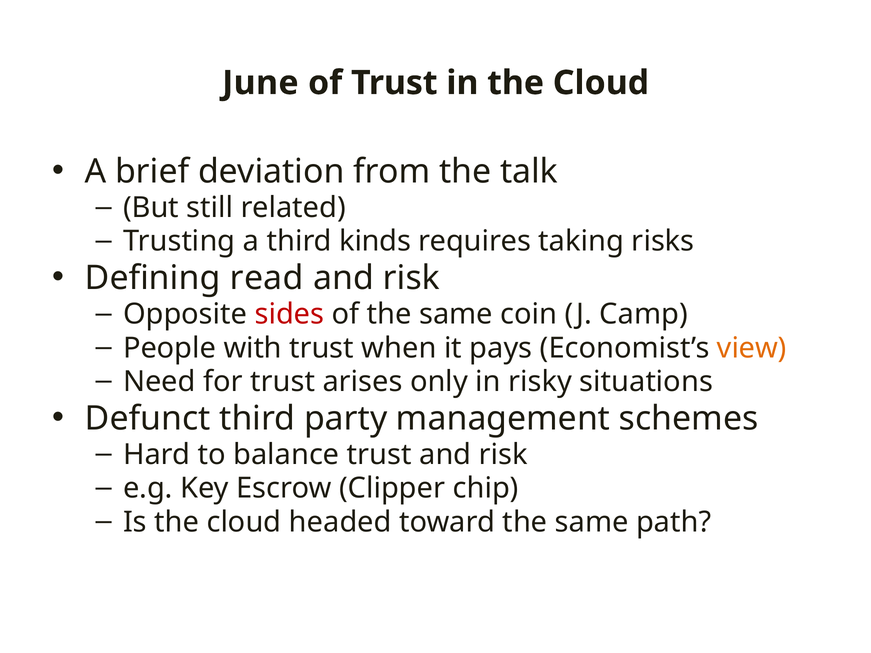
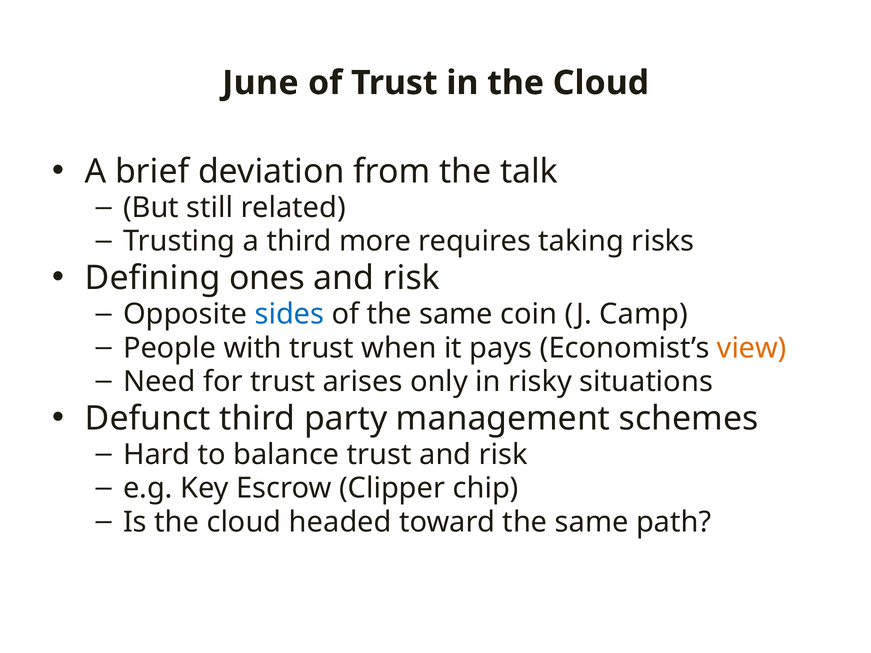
kinds: kinds -> more (375, 241)
read: read -> ones (267, 278)
sides colour: red -> blue (289, 315)
